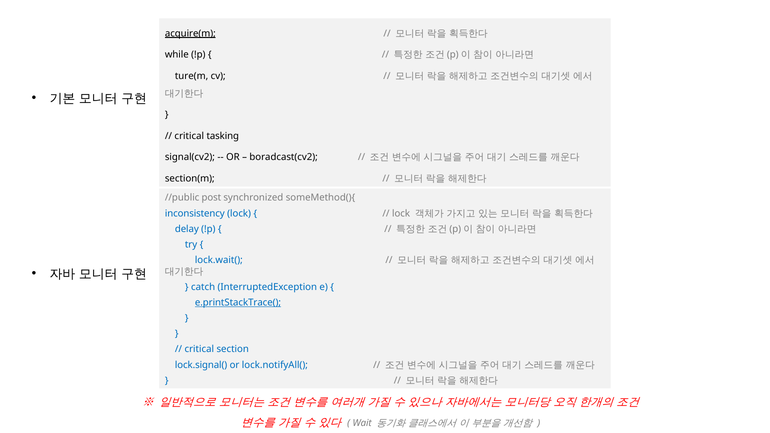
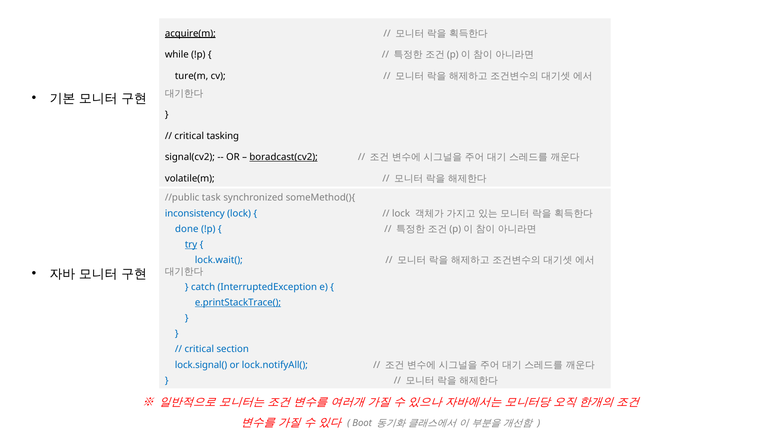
boradcast(cv2 underline: none -> present (284, 157)
section(m: section(m -> volatile(m (190, 179)
post: post -> task (211, 198)
delay: delay -> done (187, 229)
try underline: none -> present (191, 245)
Wait: Wait -> Boot (362, 423)
